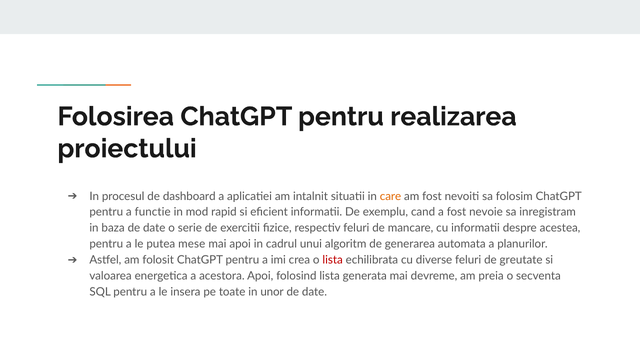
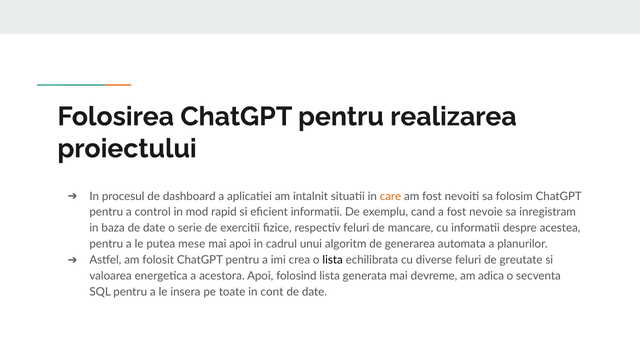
functie: functie -> control (153, 212)
lista colour: red -> black (333, 260)
preia: preia -> adica (491, 276)
unor: unor -> cont (272, 292)
